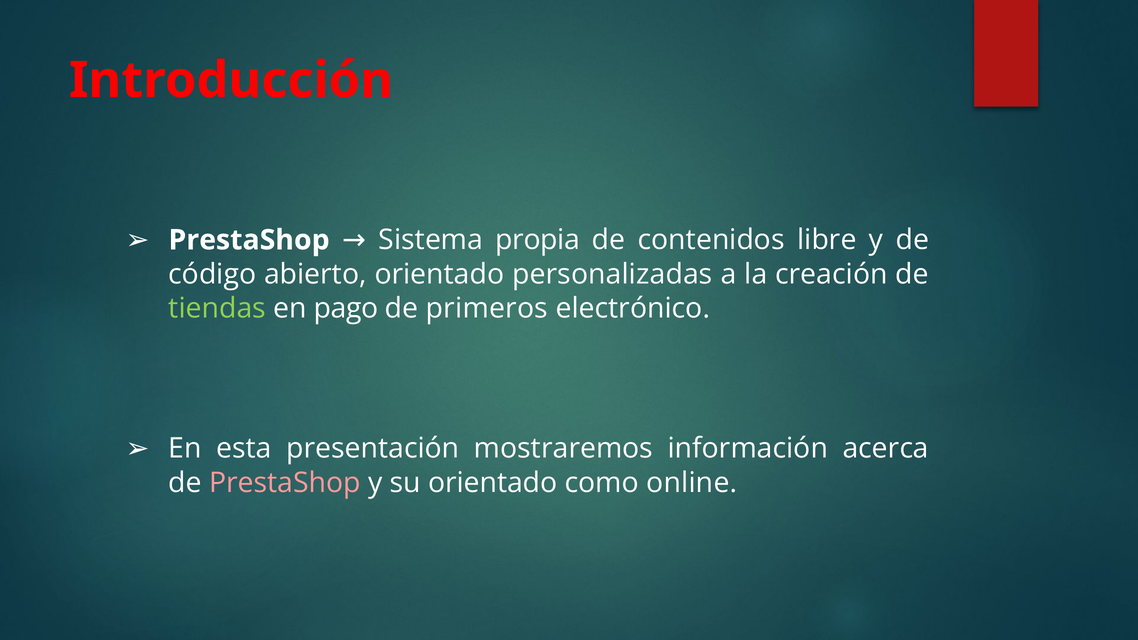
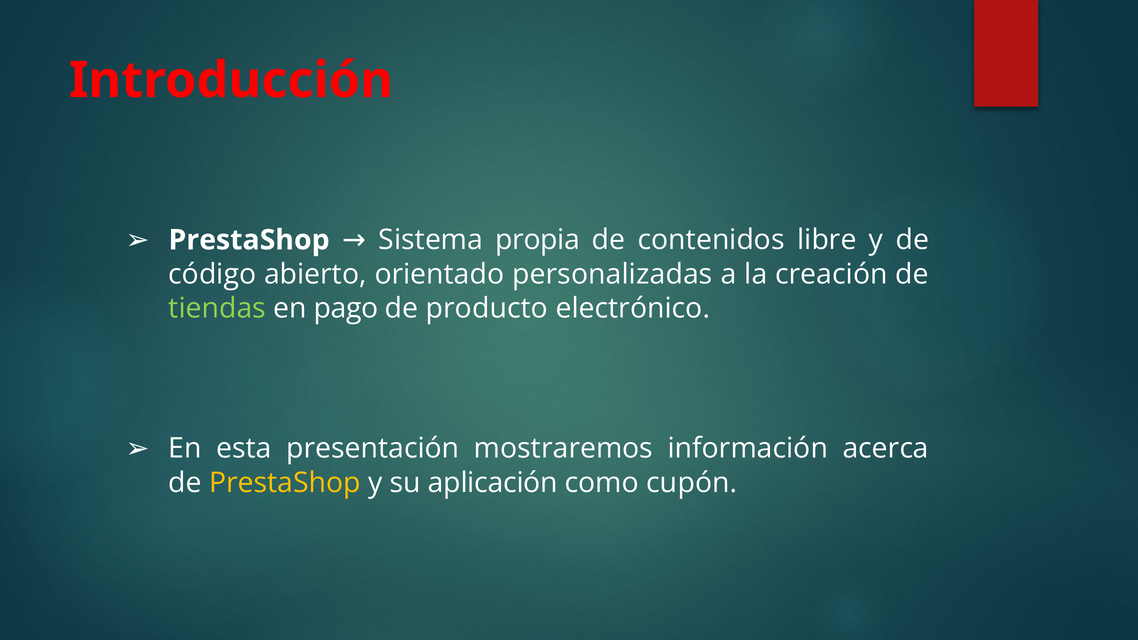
primeros: primeros -> producto (487, 308)
PrestaShop colour: pink -> yellow (285, 483)
su orientado: orientado -> aplicación (493, 483)
online: online -> cupón (692, 483)
